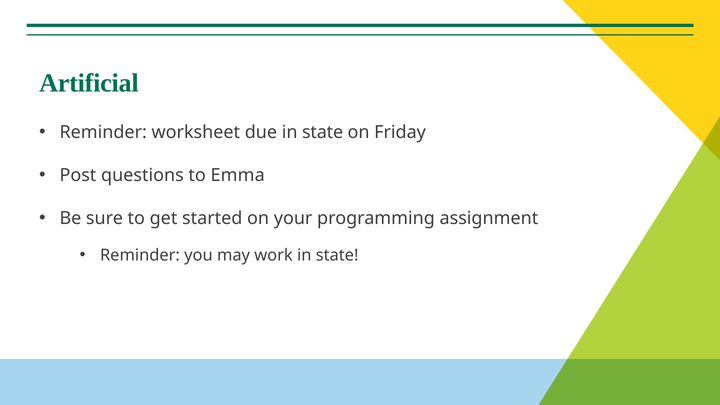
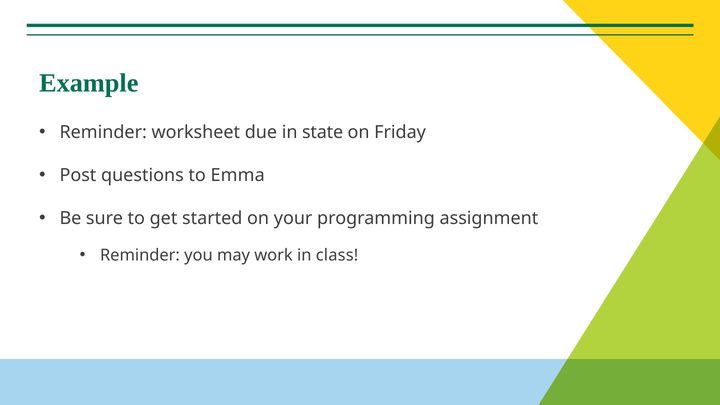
Artificial: Artificial -> Example (89, 83)
work in state: state -> class (337, 255)
